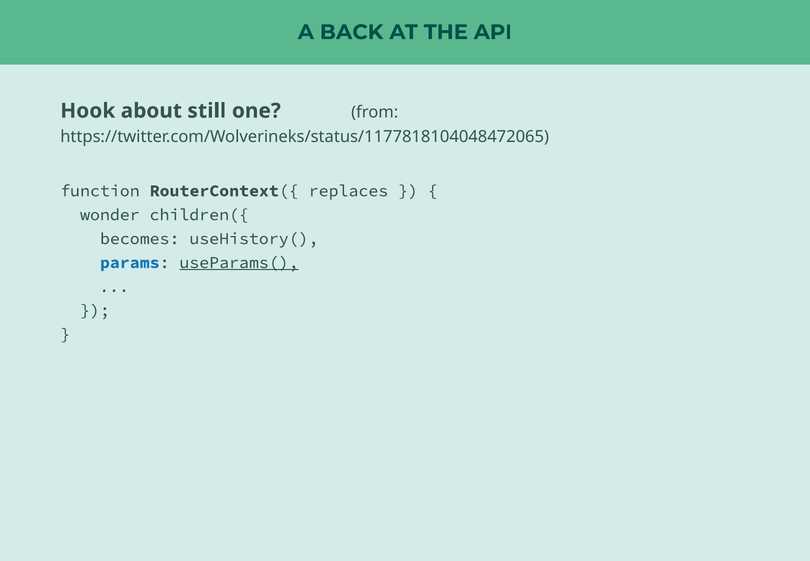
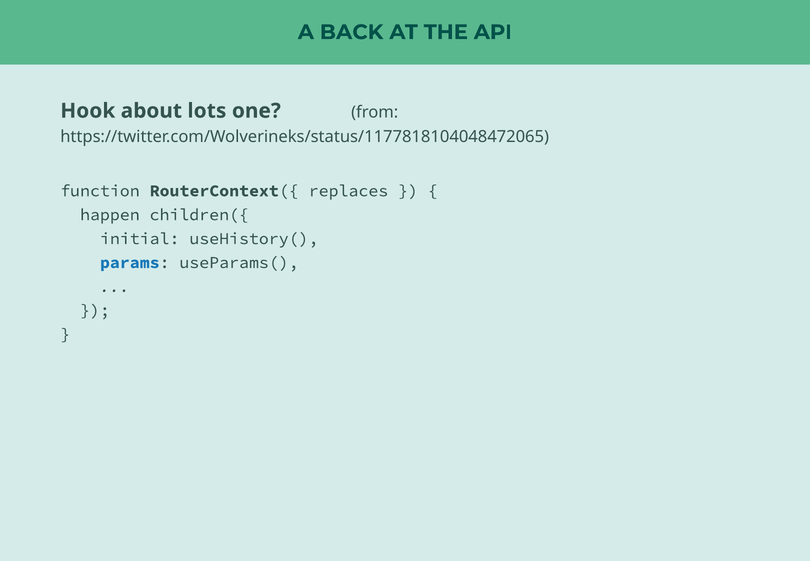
still: still -> lots (207, 111)
wonder: wonder -> happen (110, 215)
becomes: becomes -> initial (140, 239)
useParams( underline: present -> none (239, 262)
